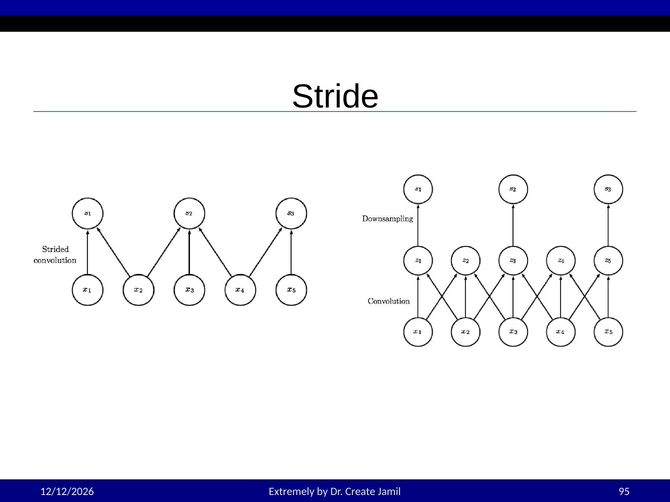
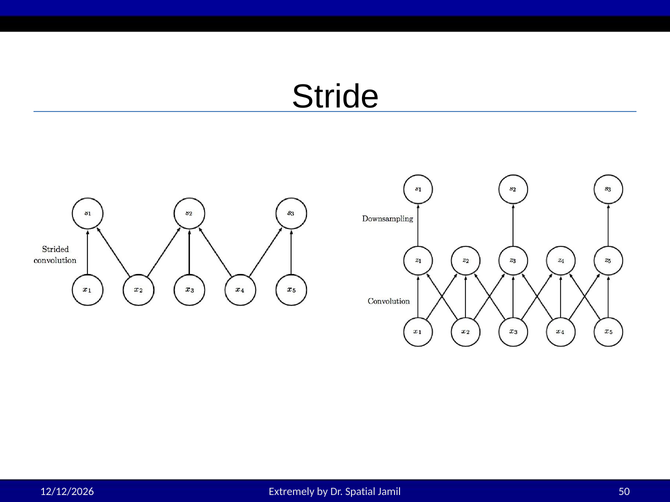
Create: Create -> Spatial (360, 492)
95: 95 -> 50 (624, 492)
